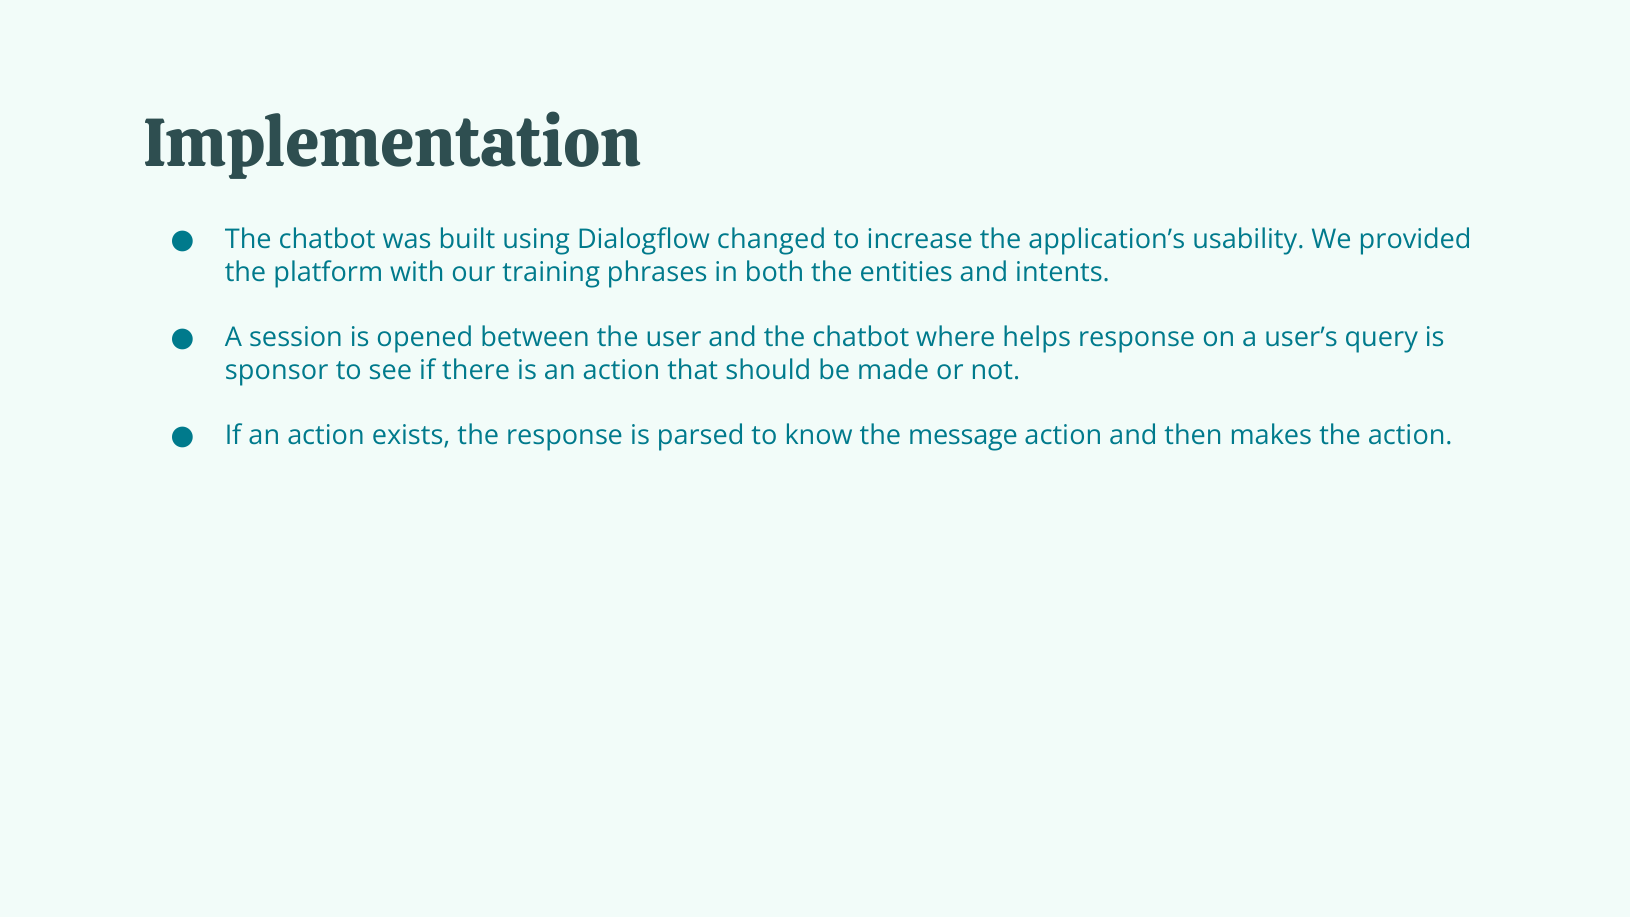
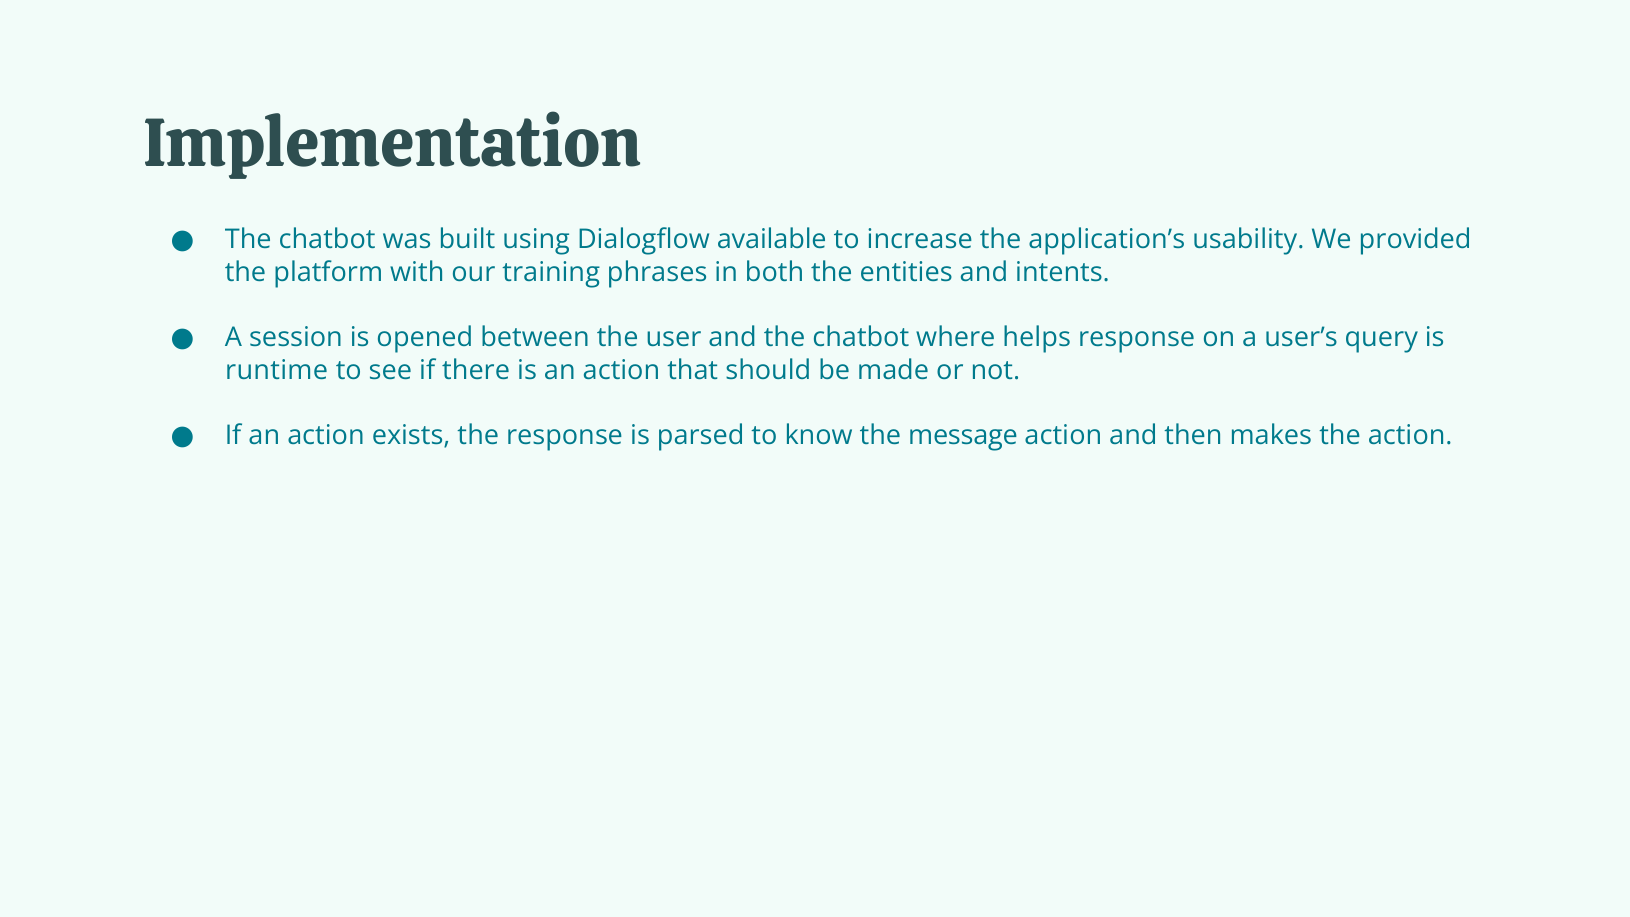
changed: changed -> available (772, 240)
sponsor: sponsor -> runtime (277, 370)
